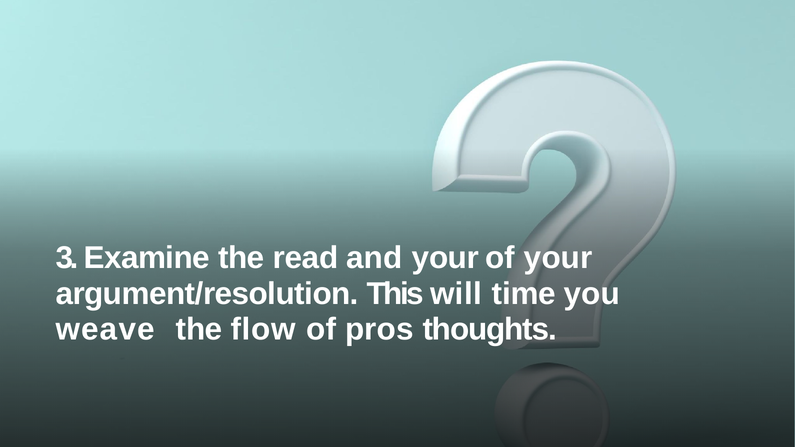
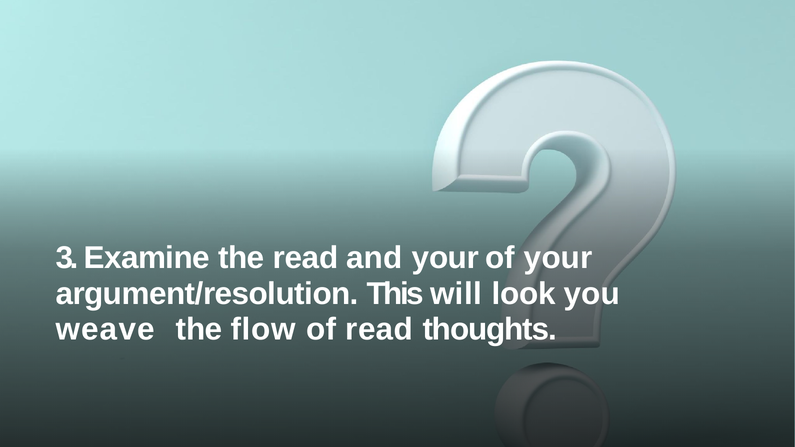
time: time -> look (524, 294)
of pros: pros -> read (379, 330)
